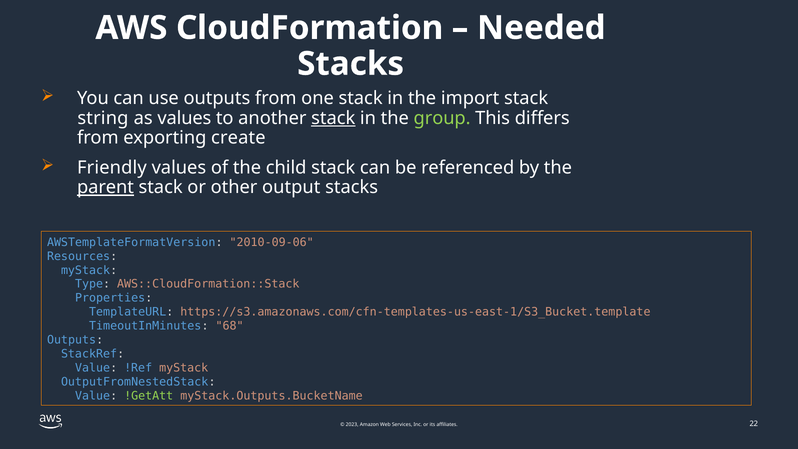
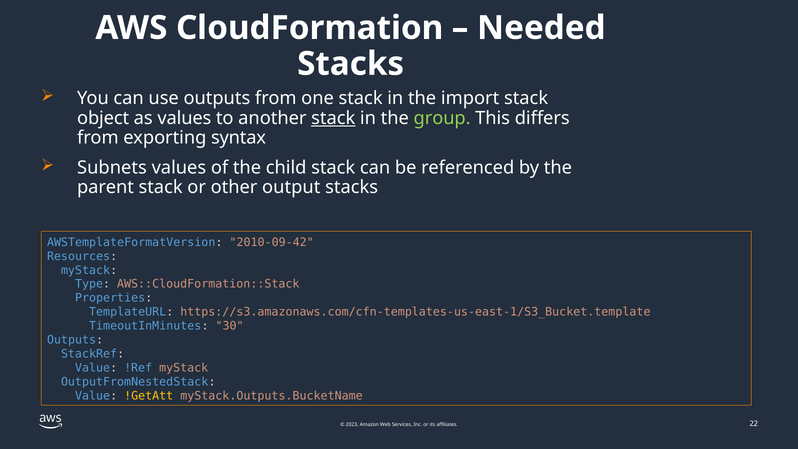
string: string -> object (103, 118)
create: create -> syntax (239, 138)
Friendly: Friendly -> Subnets (112, 168)
parent underline: present -> none (105, 187)
2010-09-06: 2010-09-06 -> 2010-09-42 (272, 242)
68: 68 -> 30 (230, 326)
!GetAtt colour: light green -> yellow (149, 396)
